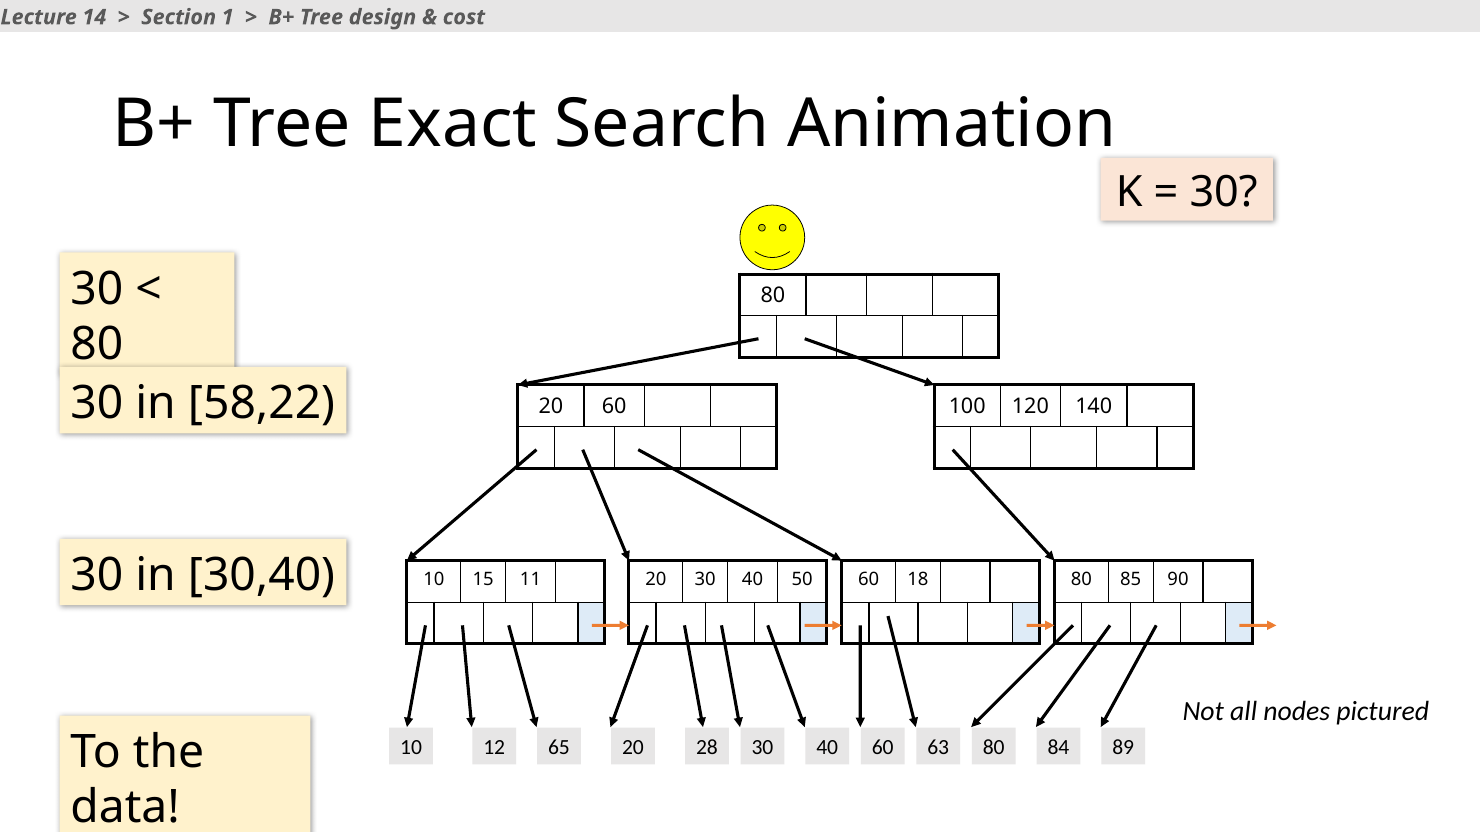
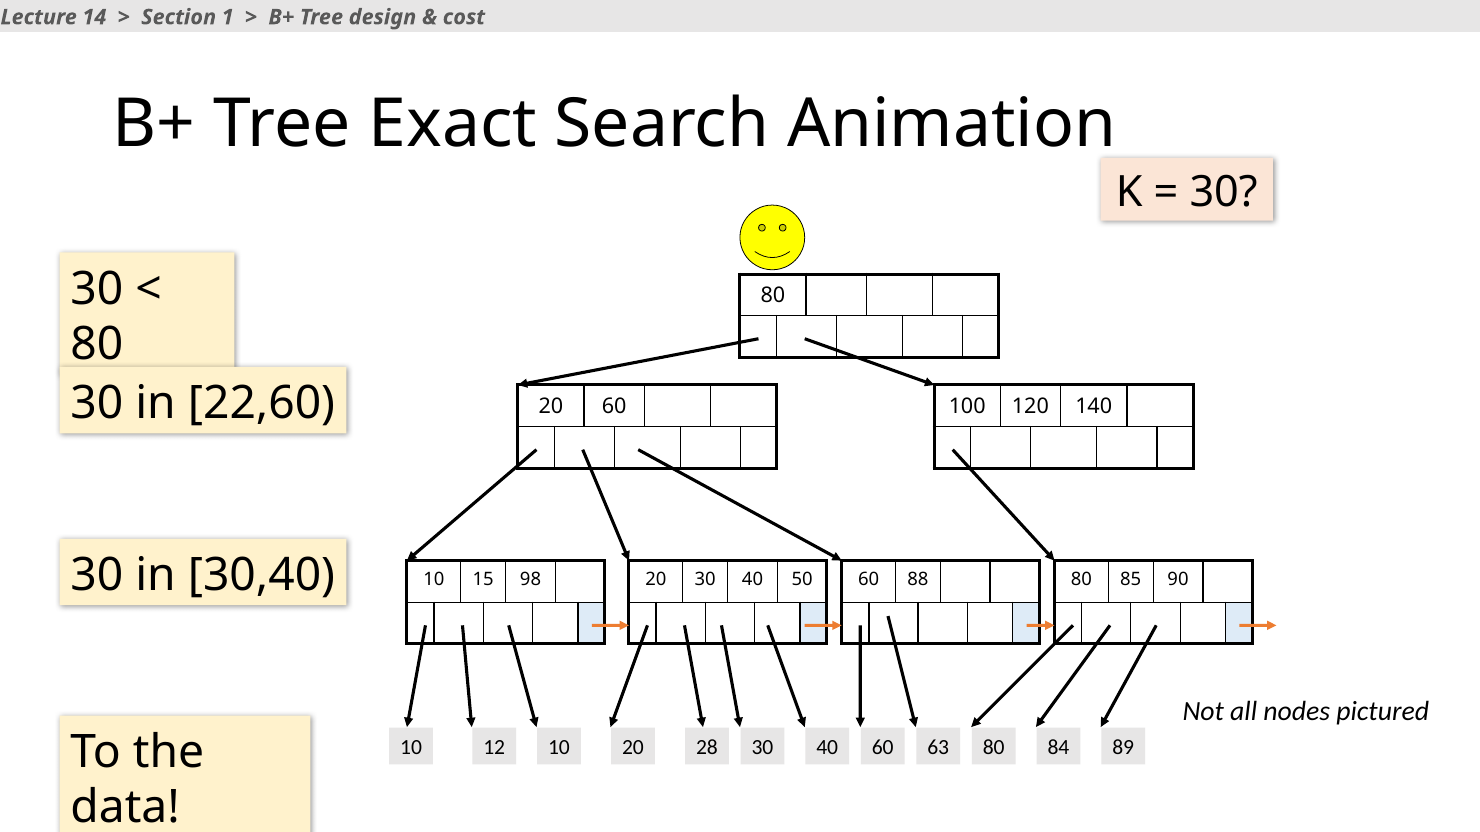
58,22: 58,22 -> 22,60 (261, 404)
11: 11 -> 98 (531, 580)
18: 18 -> 88 (918, 580)
12 65: 65 -> 10 (559, 748)
